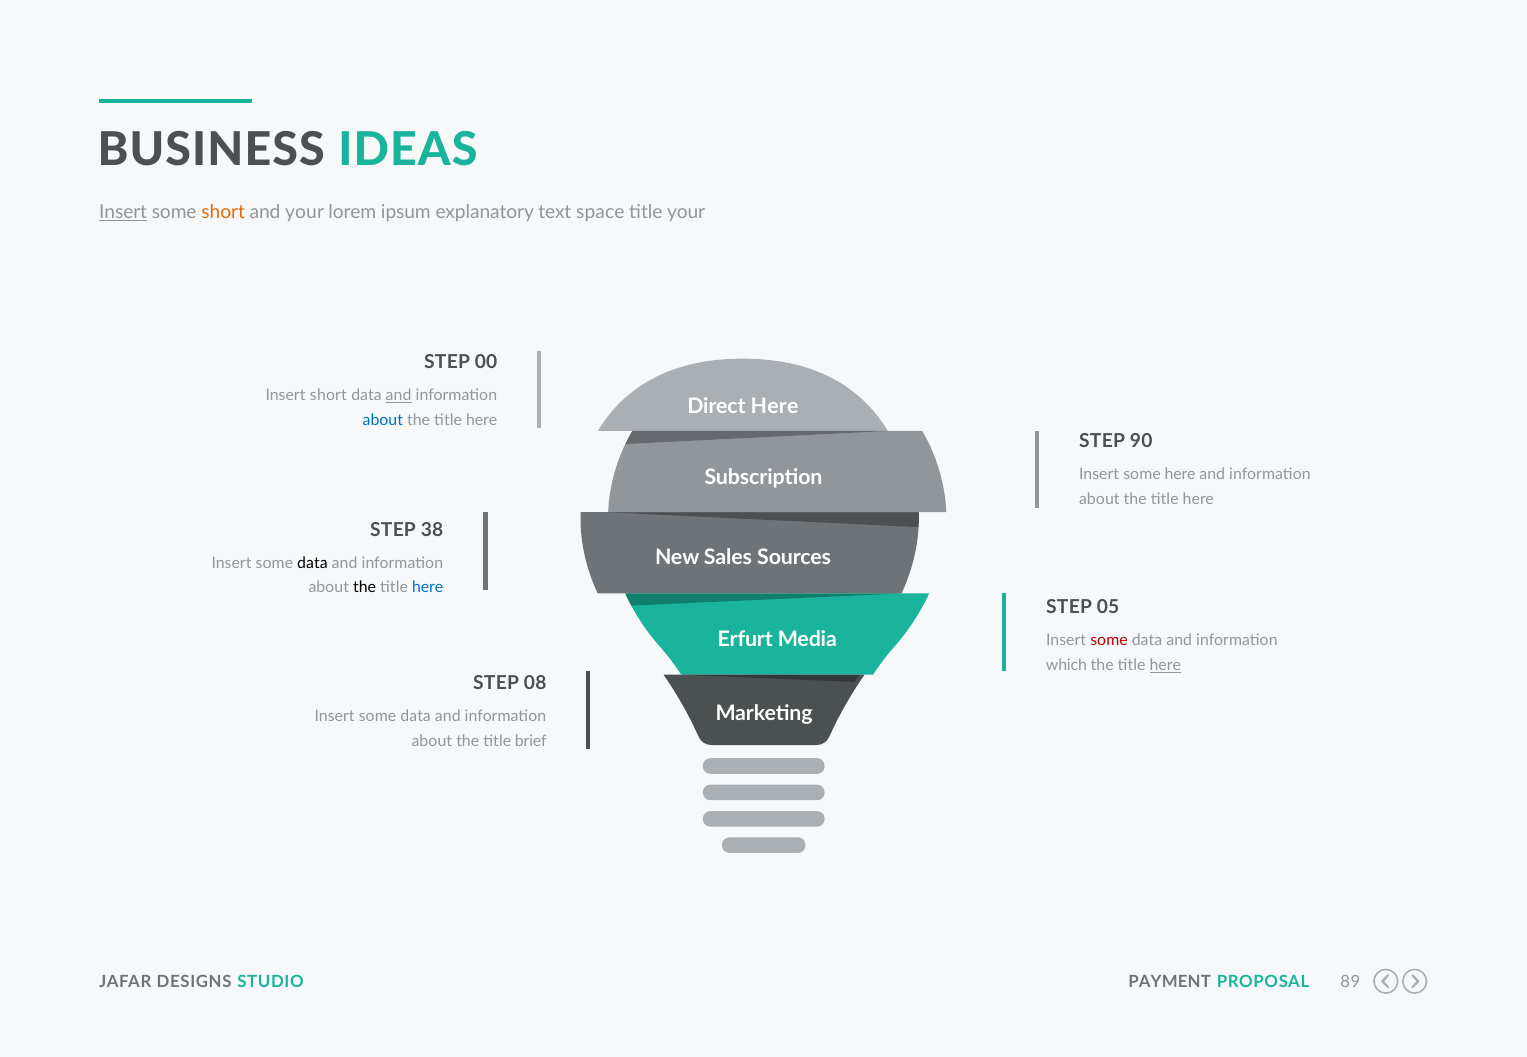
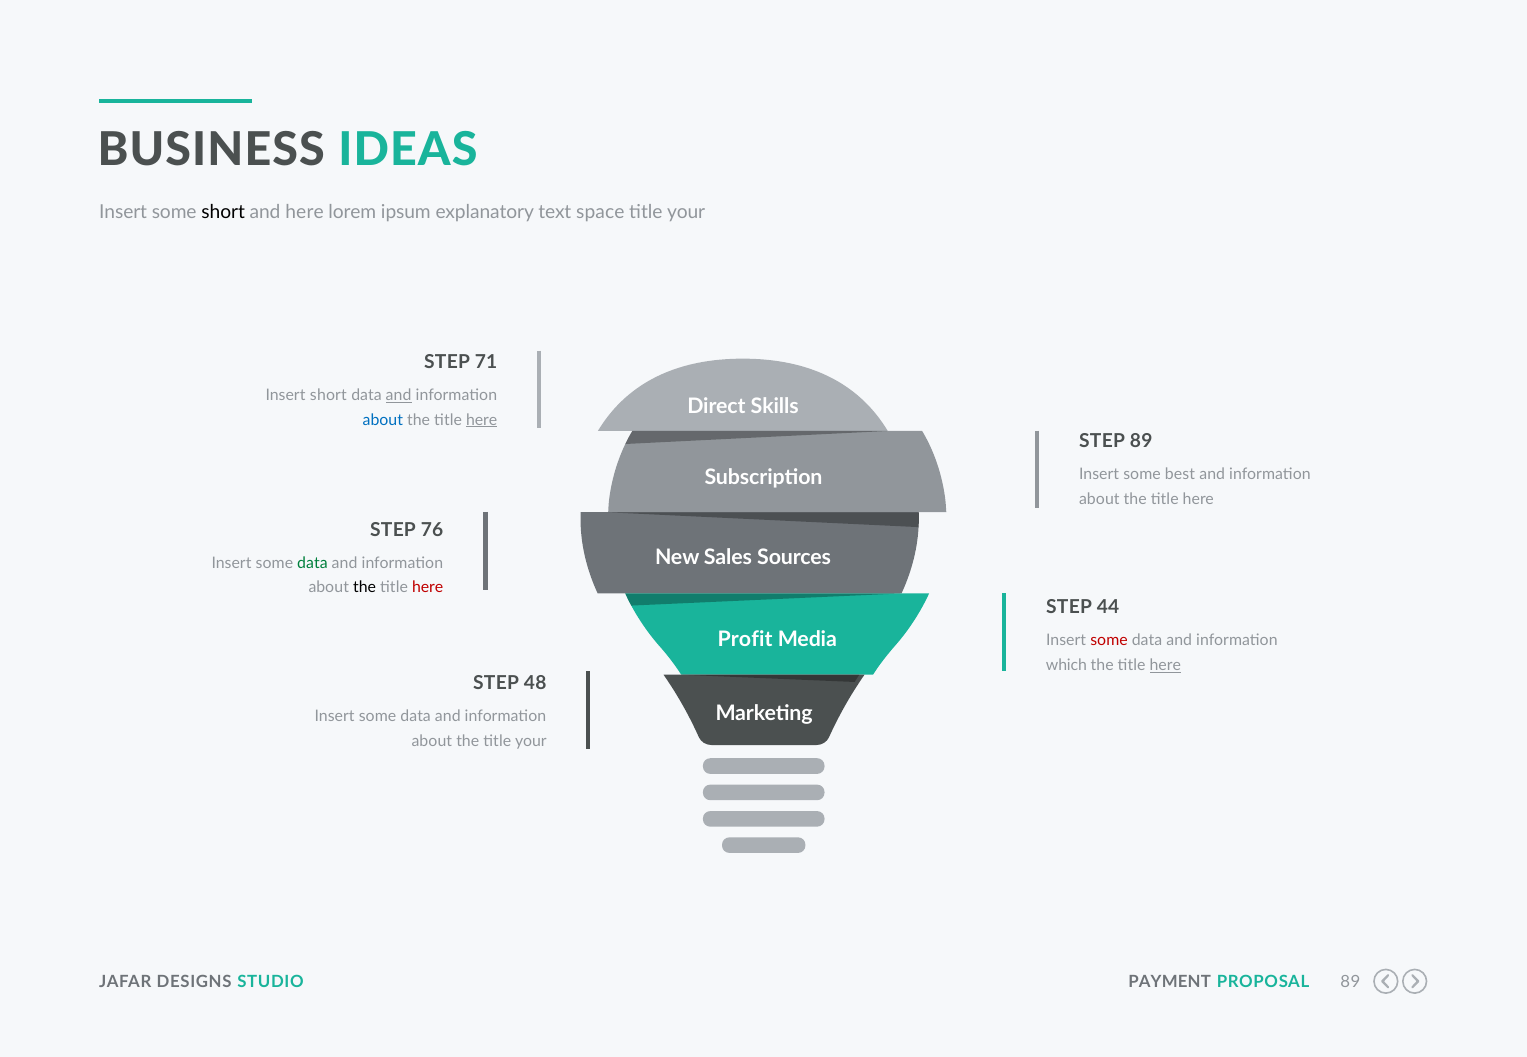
Insert underline: present -> none (123, 212)
short colour: orange -> black (223, 212)
and your: your -> here (305, 212)
00: 00 -> 71 (486, 362)
Direct Here: Here -> Skills (775, 406)
here underline: none -> present (482, 420)
STEP 90: 90 -> 89 (1141, 442)
some here: here -> best (1180, 475)
38: 38 -> 76 (432, 530)
data colour: black -> green (312, 563)
here colour: blue -> red (428, 588)
05: 05 -> 44 (1108, 608)
Erfurt: Erfurt -> Profit (745, 639)
08: 08 -> 48 (535, 683)
the title brief: brief -> your (531, 741)
